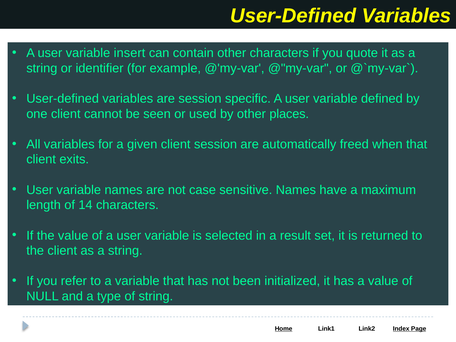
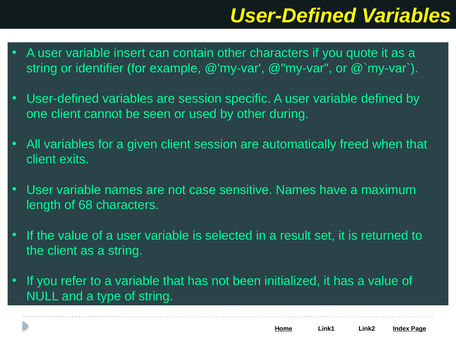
places: places -> during (289, 114)
14: 14 -> 68 (86, 205)
